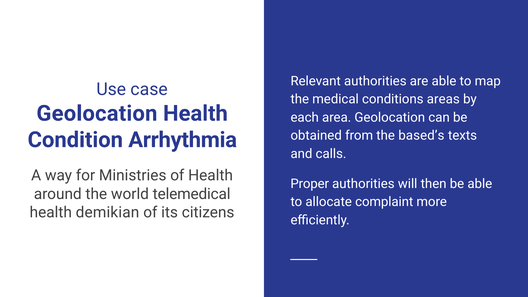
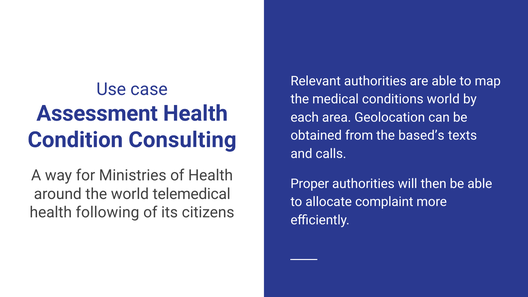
conditions areas: areas -> world (443, 99)
Geolocation: Geolocation -> Assessment (97, 113)
Arrhythmia: Arrhythmia -> Consulting (182, 140)
demikian: demikian -> following (108, 212)
